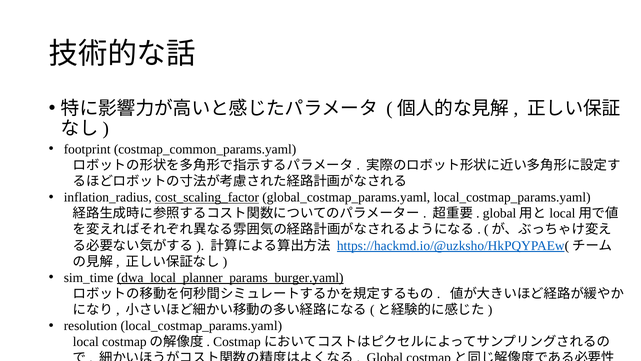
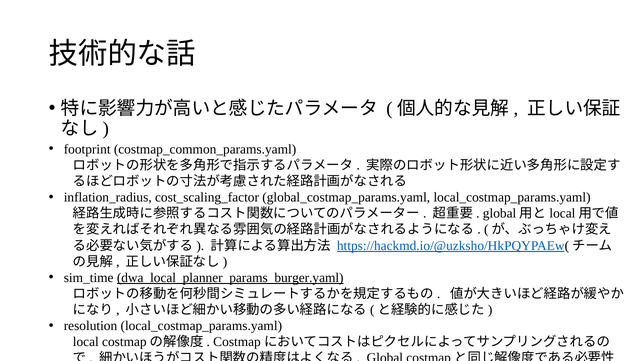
cost_scaling_factor underline: present -> none (207, 197)
